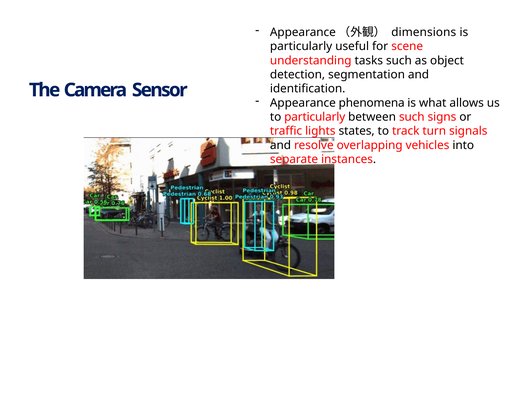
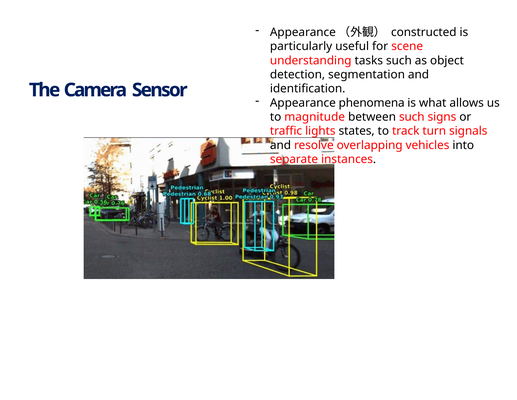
dimensions: dimensions -> constructed (424, 32)
to particularly: particularly -> magnitude (315, 117)
